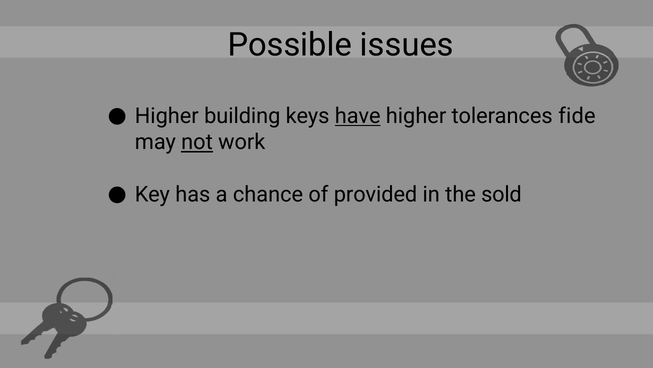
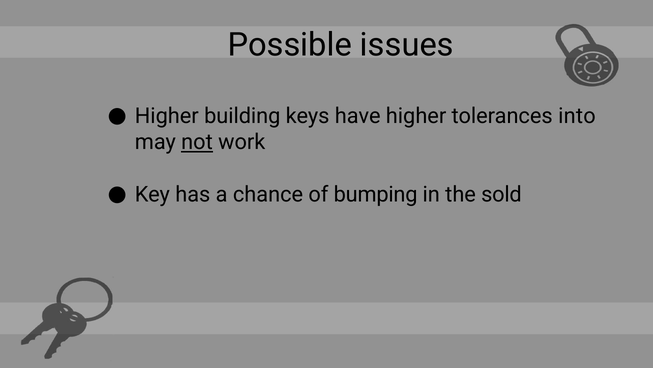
have underline: present -> none (358, 116)
fide: fide -> into (577, 116)
provided: provided -> bumping (376, 194)
